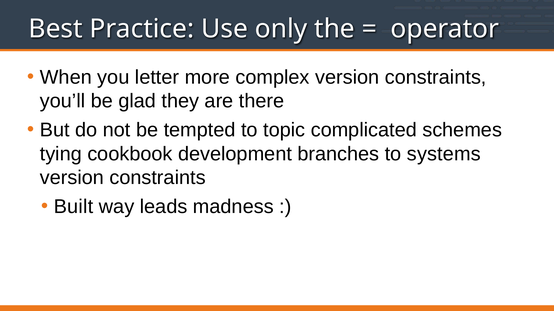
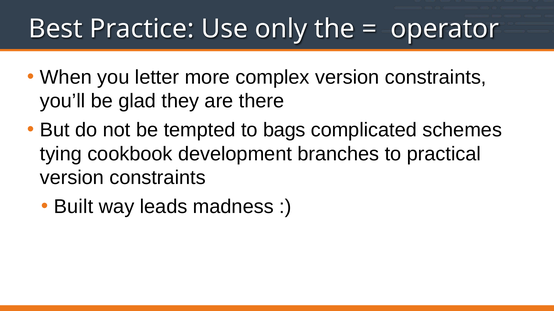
topic: topic -> bags (284, 130)
systems: systems -> practical (444, 154)
